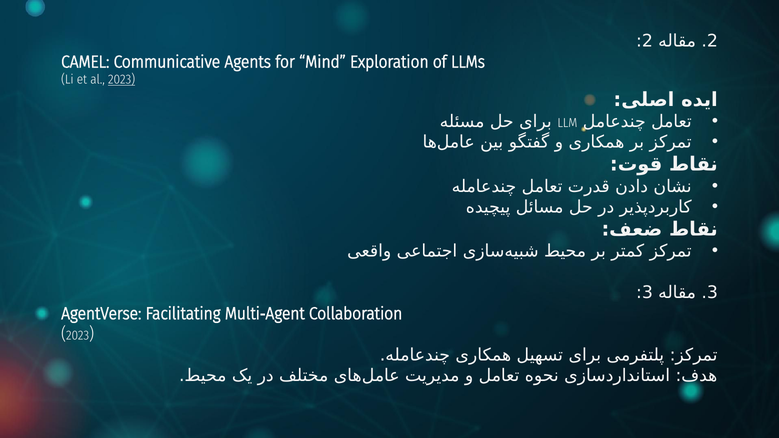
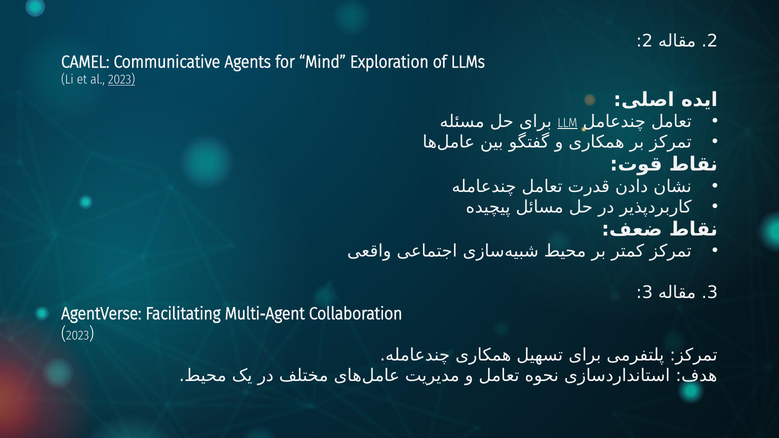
LLM underline: none -> present (567, 123)
